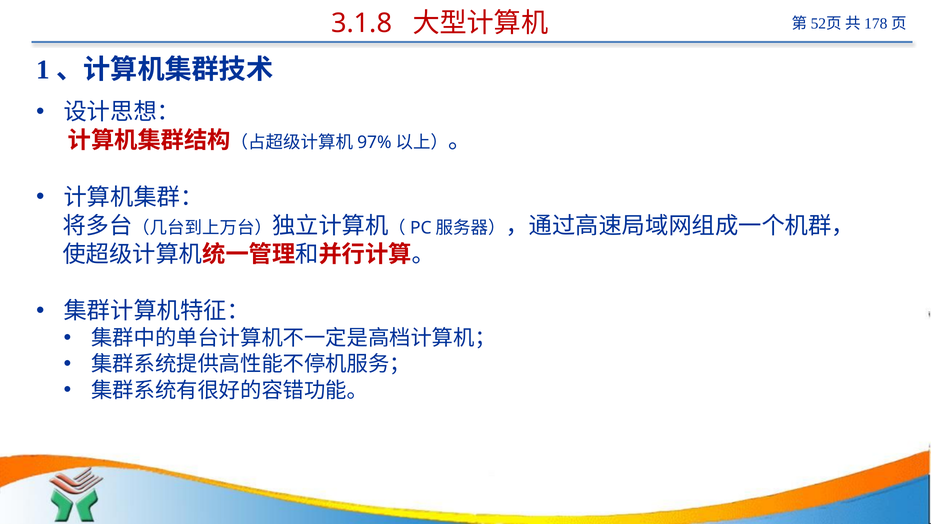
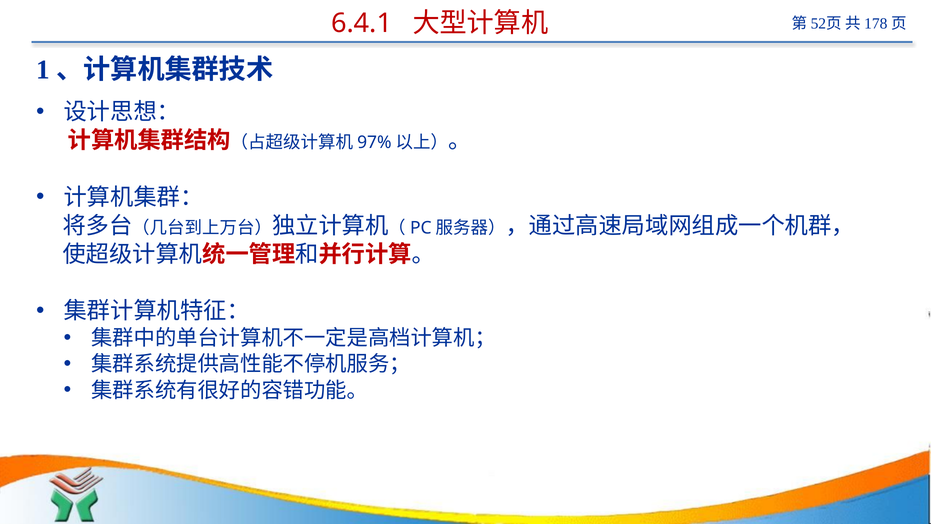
3.1.8: 3.1.8 -> 6.4.1 (362, 23)
